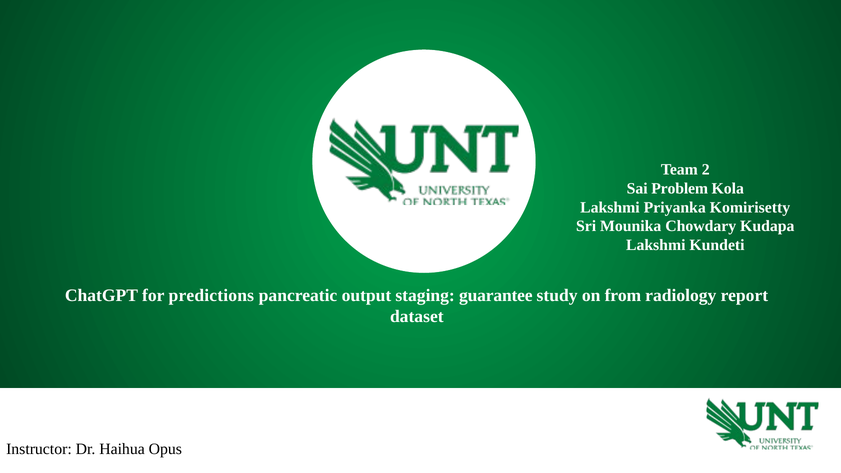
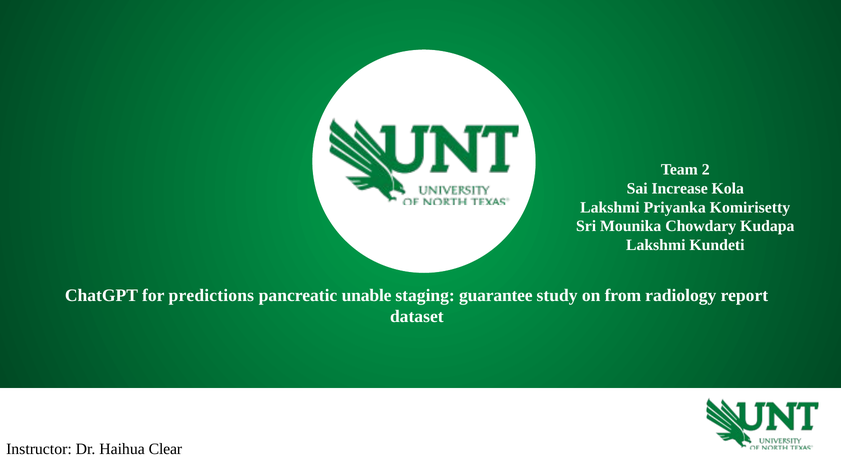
Problem: Problem -> Increase (680, 188)
output: output -> unable (367, 295)
Opus: Opus -> Clear (165, 449)
